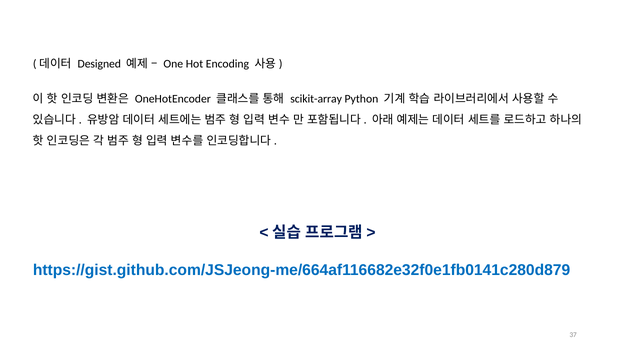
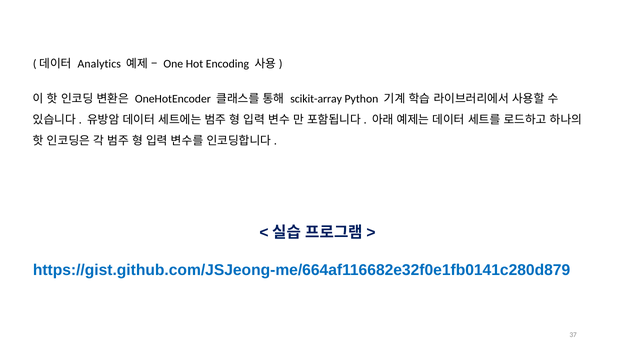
Designed: Designed -> Analytics (99, 64)
